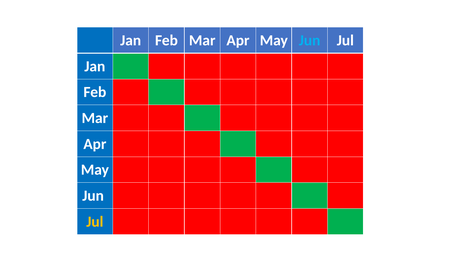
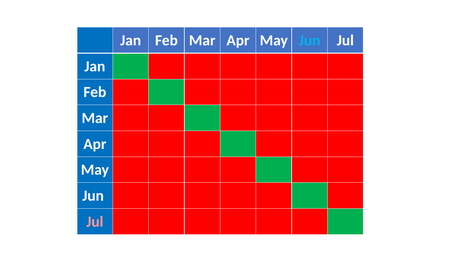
Jul colour: yellow -> pink (95, 222)
